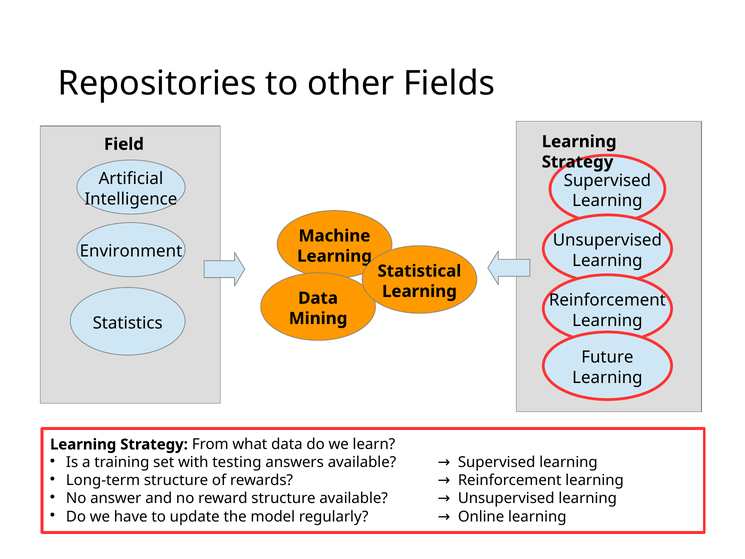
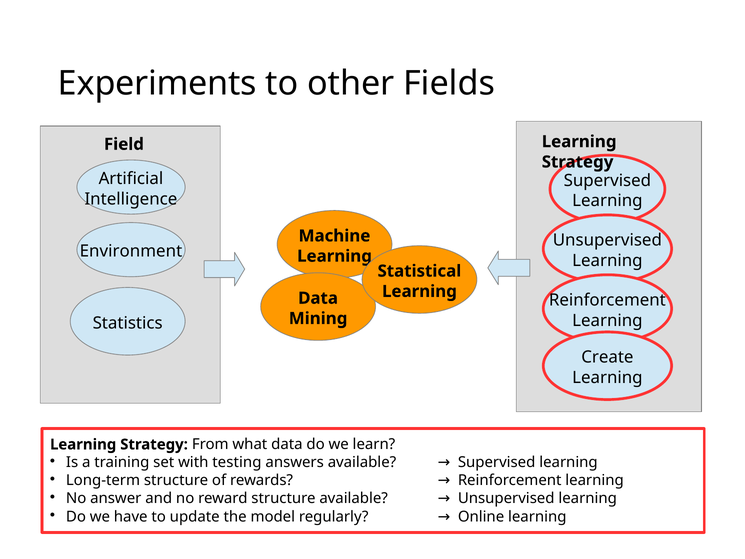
Repositories: Repositories -> Experiments (157, 84)
Future: Future -> Create (607, 357)
